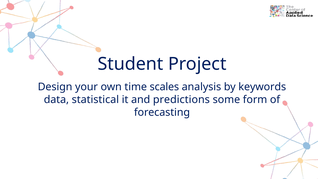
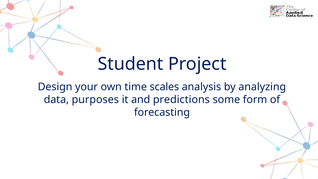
keywords: keywords -> analyzing (262, 87)
statistical: statistical -> purposes (95, 100)
